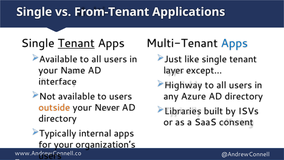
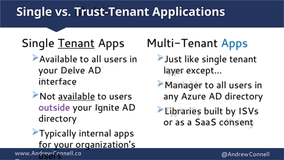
From-Tenant: From-Tenant -> Trust-Tenant (112, 12)
Name: Name -> Delve (73, 70)
Highway: Highway -> Manager (183, 85)
available underline: none -> present (77, 96)
outside colour: orange -> purple (54, 107)
Never: Never -> Ignite (107, 107)
